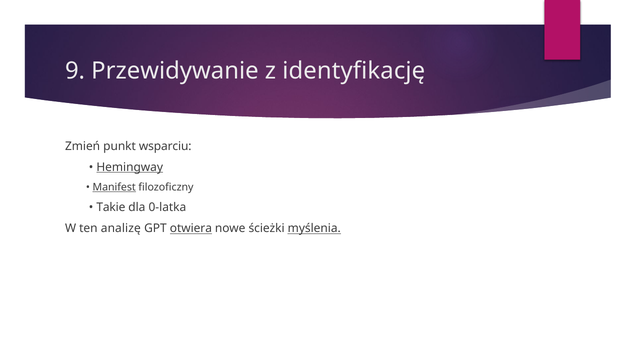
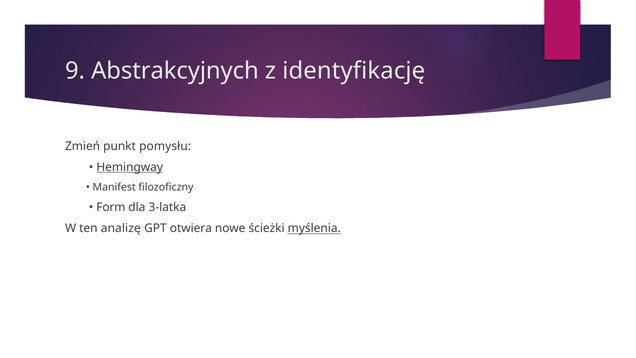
Przewidywanie: Przewidywanie -> Abstrakcyjnych (175, 71)
wsparciu: wsparciu -> pomysłu (165, 146)
Manifest underline: present -> none (114, 187)
Takie: Takie -> Form (111, 207)
0-latka: 0-latka -> 3-latka (167, 207)
otwiera underline: present -> none (191, 228)
